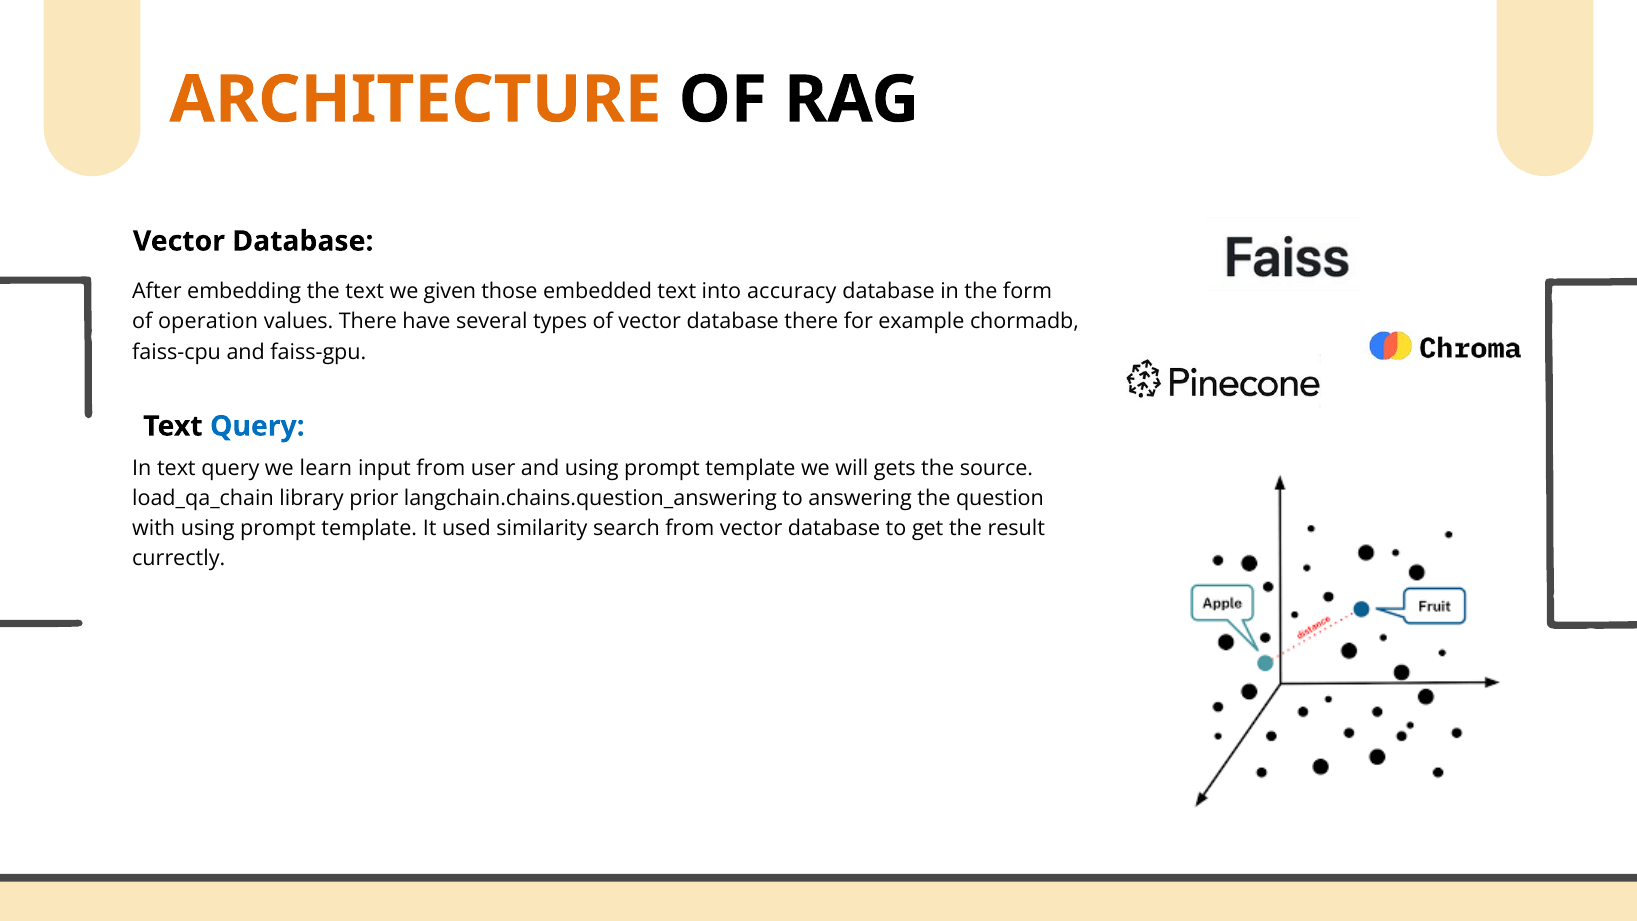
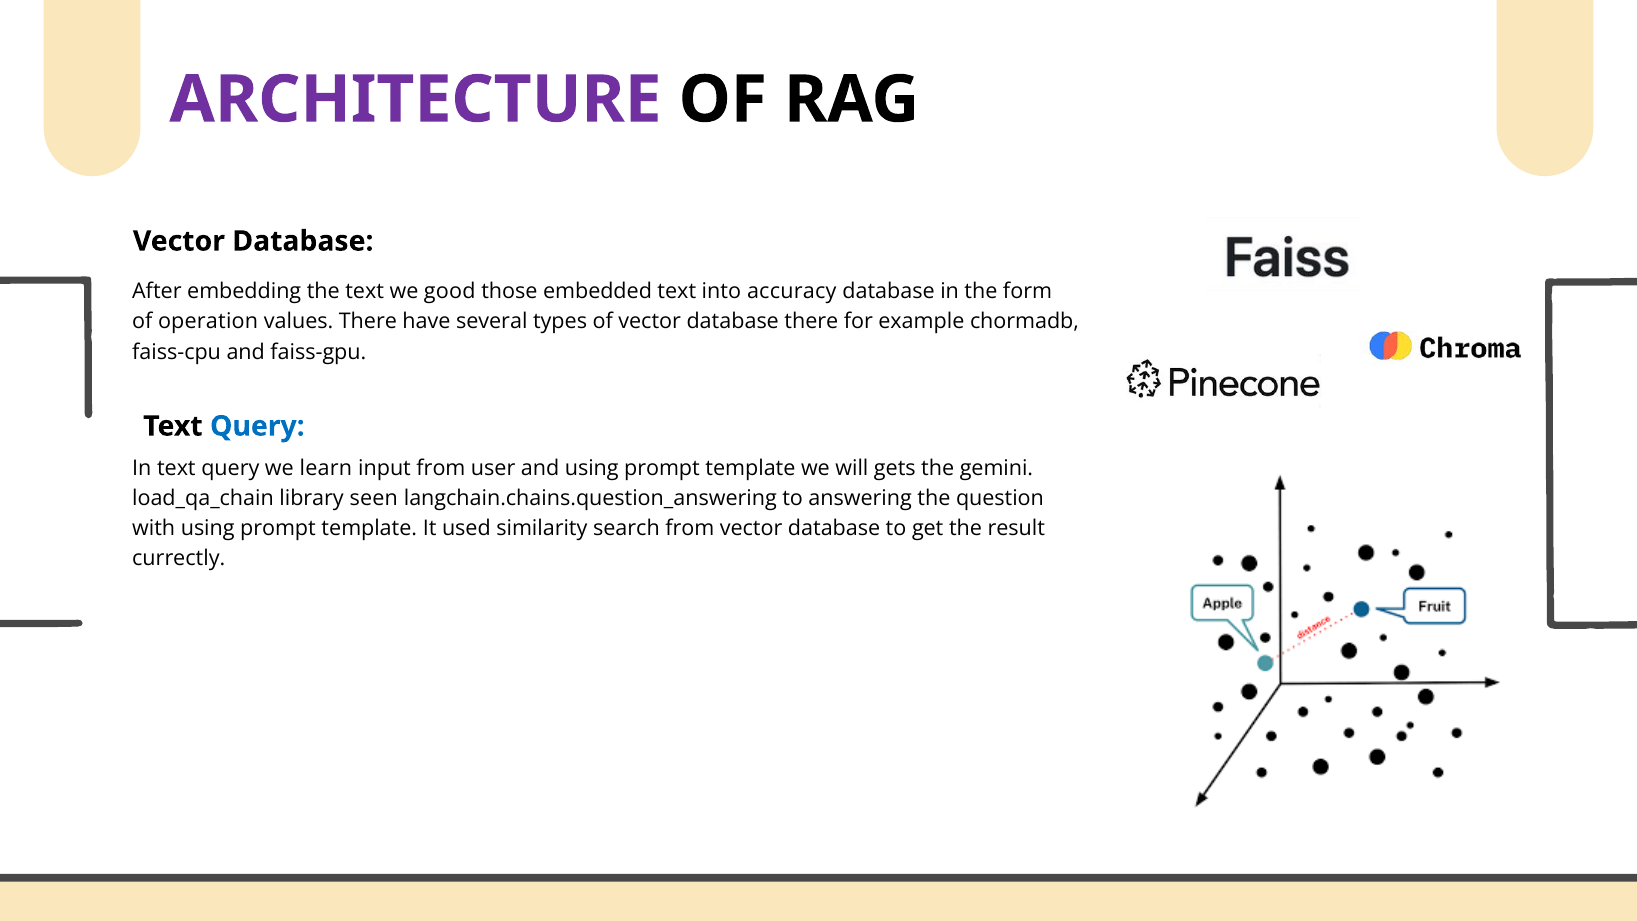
ARCHITECTURE colour: orange -> purple (415, 100)
given: given -> good (450, 291)
source: source -> gemini (996, 468)
prior: prior -> seen (374, 498)
